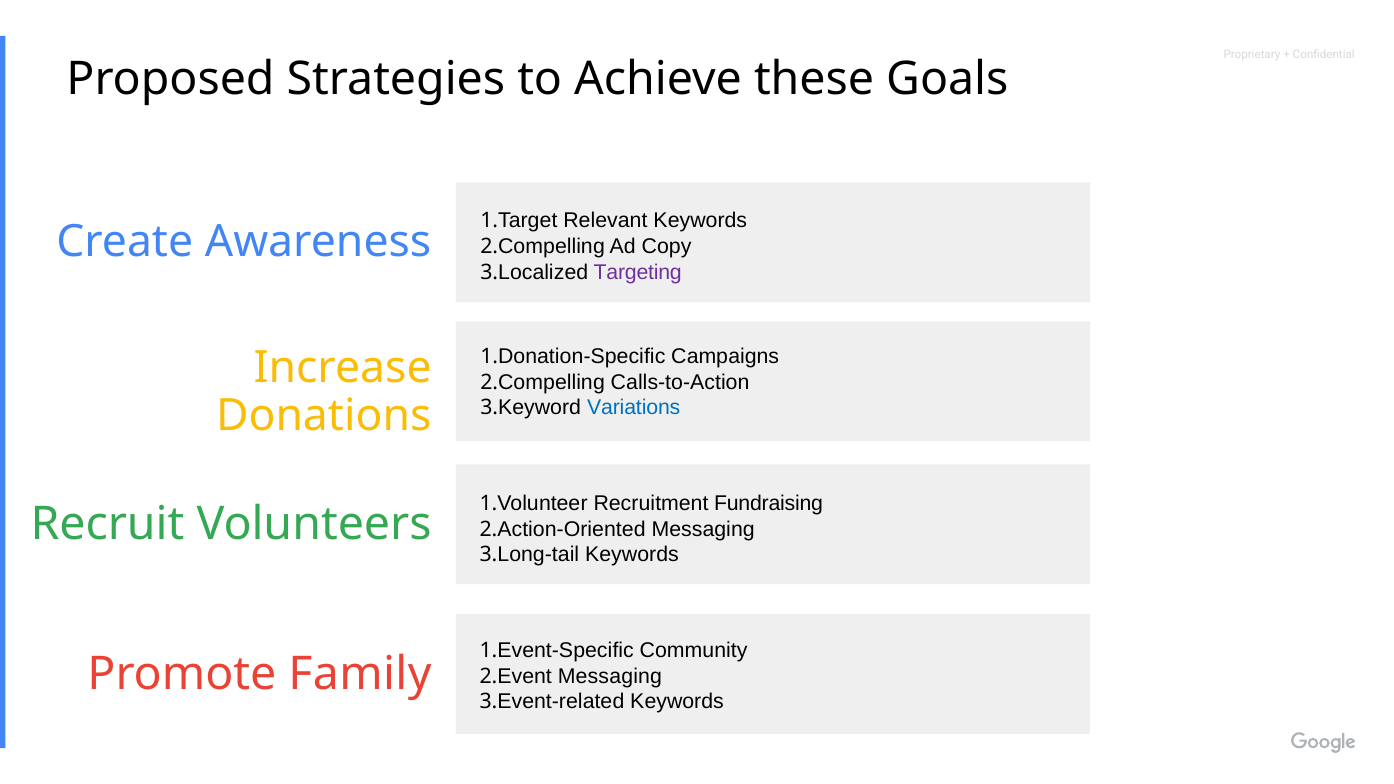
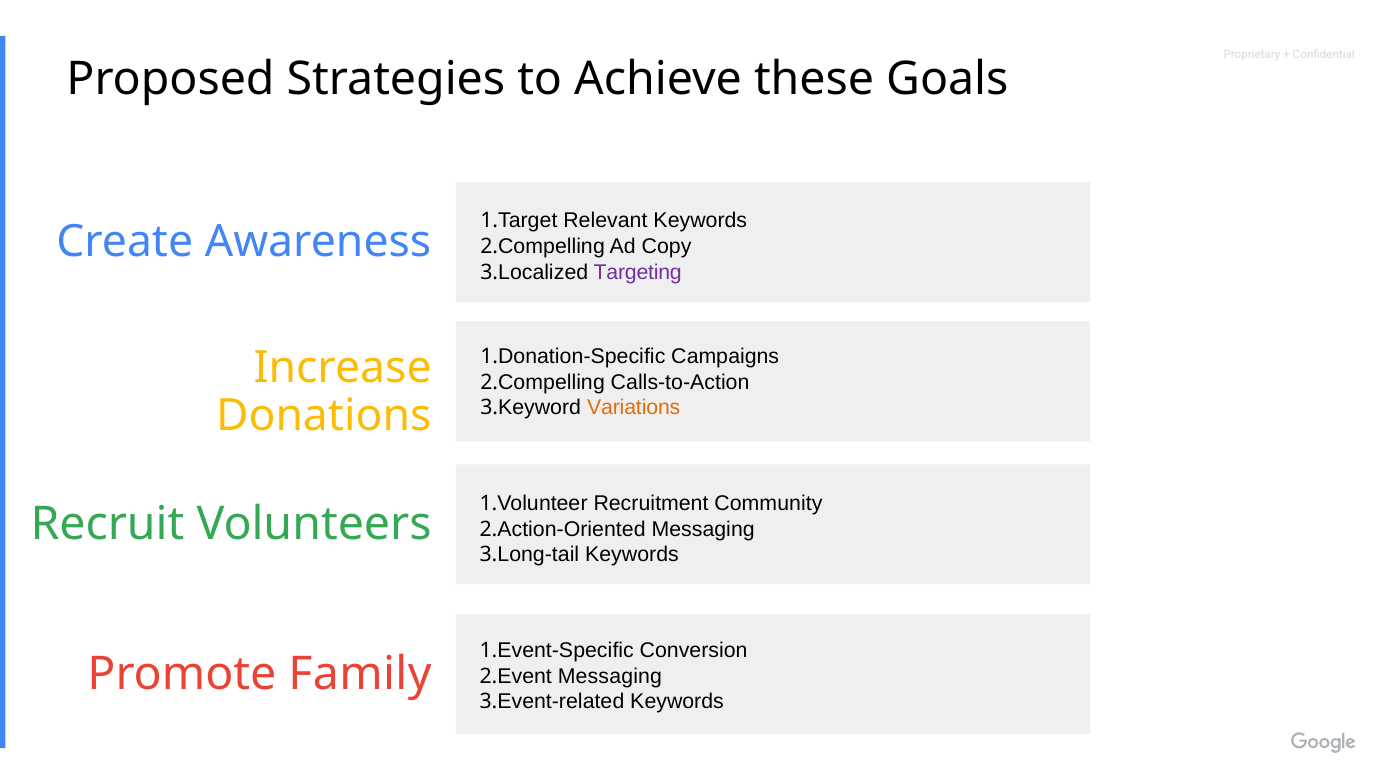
Variations colour: blue -> orange (634, 408)
Fundraising: Fundraising -> Community (768, 504)
Community: Community -> Conversion (694, 651)
